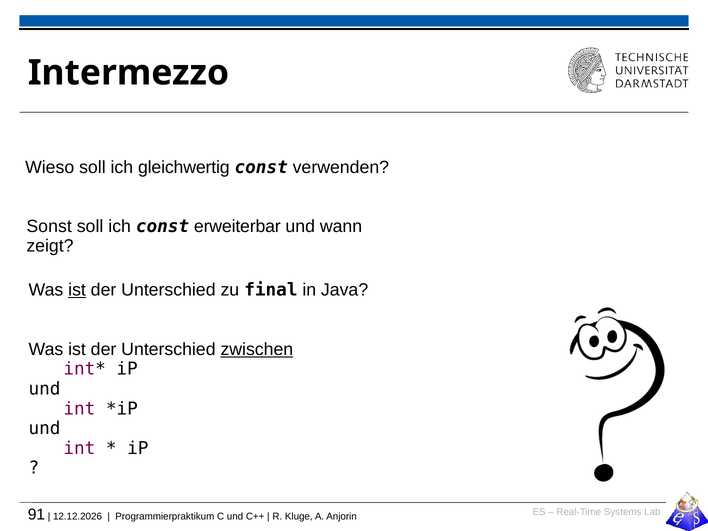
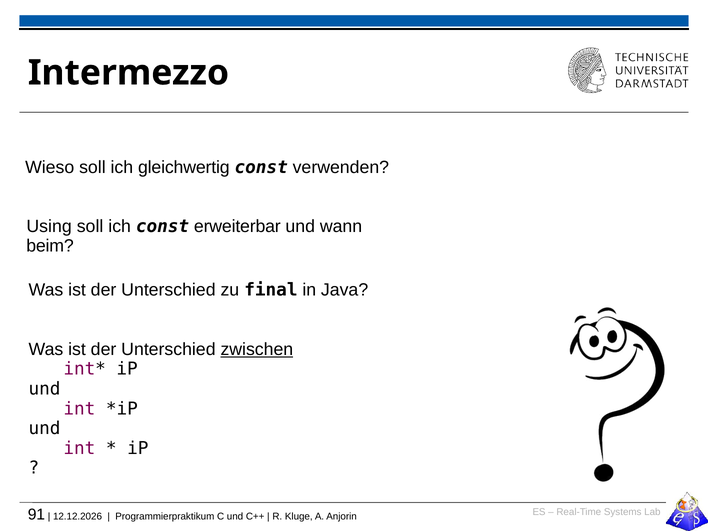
Sonst: Sonst -> Using (49, 226)
zeigt: zeigt -> beim (50, 246)
ist underline: present -> none (77, 290)
